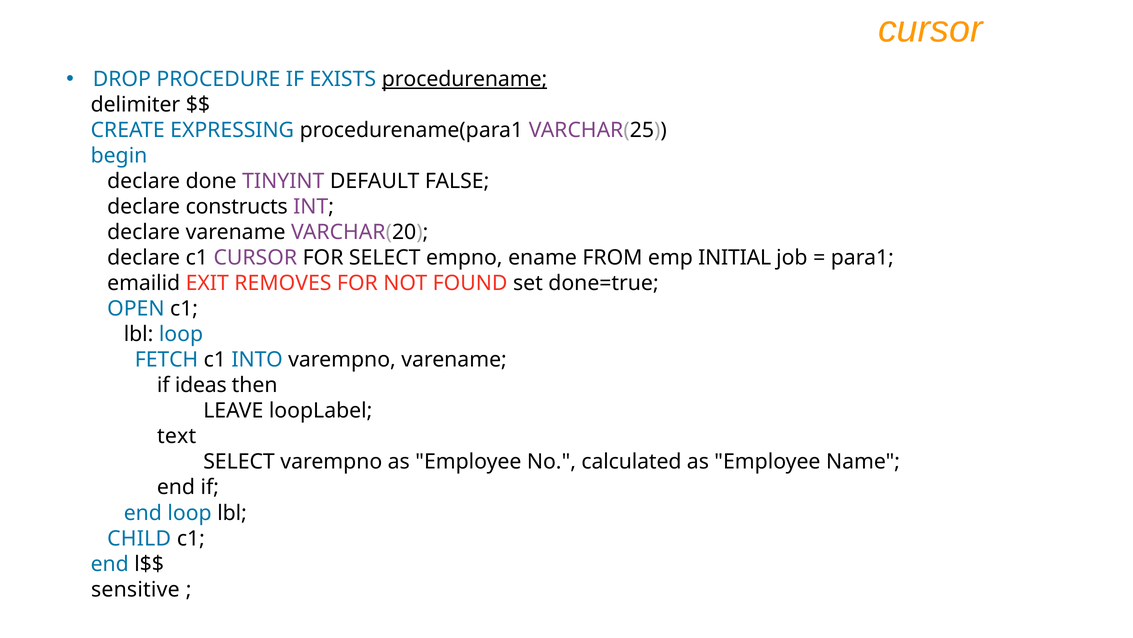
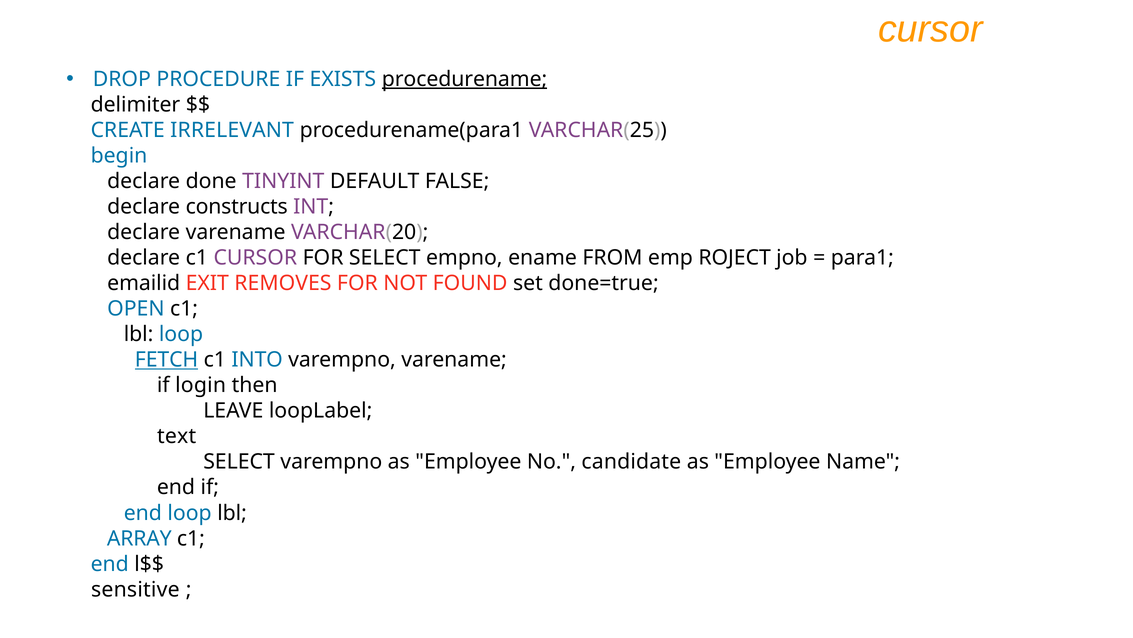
EXPRESSING: EXPRESSING -> IRRELEVANT (232, 130)
INITIAL: INITIAL -> ROJECT (735, 258)
FETCH underline: none -> present (167, 359)
ideas: ideas -> login (201, 385)
calculated: calculated -> candidate (631, 461)
CHILD: CHILD -> ARRAY (139, 538)
